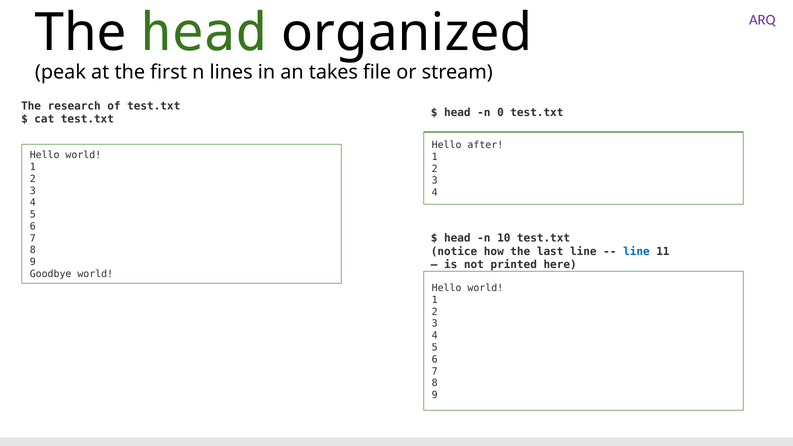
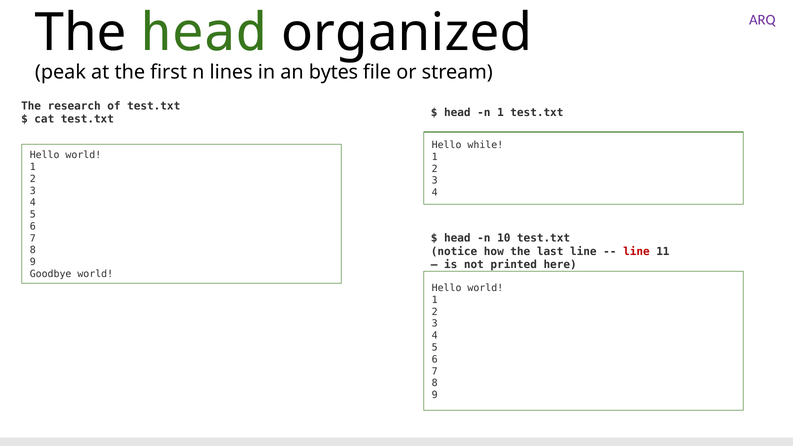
takes: takes -> bytes (333, 72)
n 0: 0 -> 1 (500, 113)
after: after -> while (485, 145)
line colour: blue -> red (636, 251)
